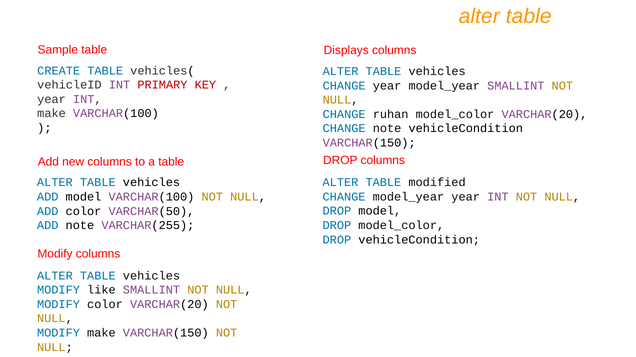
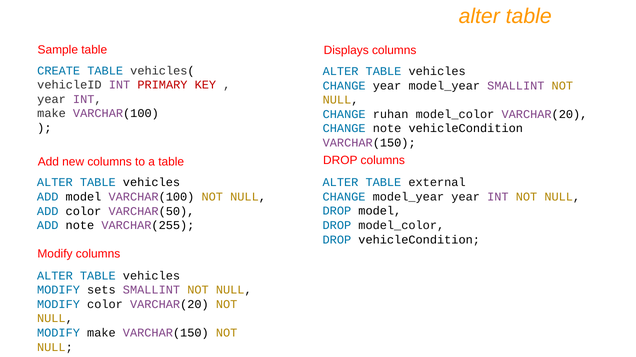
modified: modified -> external (437, 183)
like: like -> sets (101, 291)
